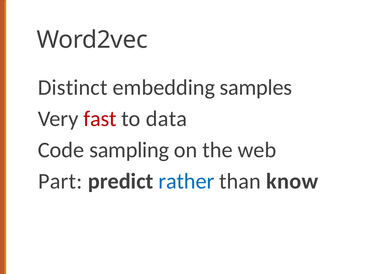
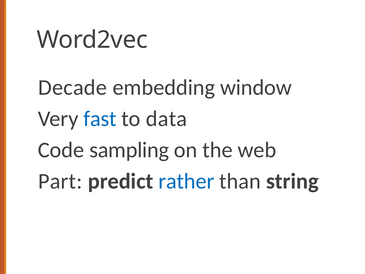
Distinct: Distinct -> Decade (73, 87)
samples: samples -> window (256, 87)
fast colour: red -> blue (100, 119)
know: know -> string (292, 181)
